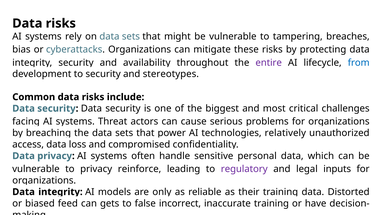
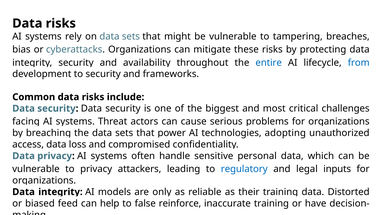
entire colour: purple -> blue (269, 63)
stereotypes: stereotypes -> frameworks (171, 74)
relatively: relatively -> adopting (285, 133)
reinforce: reinforce -> attackers (140, 169)
regulatory colour: purple -> blue (244, 169)
gets: gets -> help (110, 203)
incorrect: incorrect -> reinforce (180, 203)
